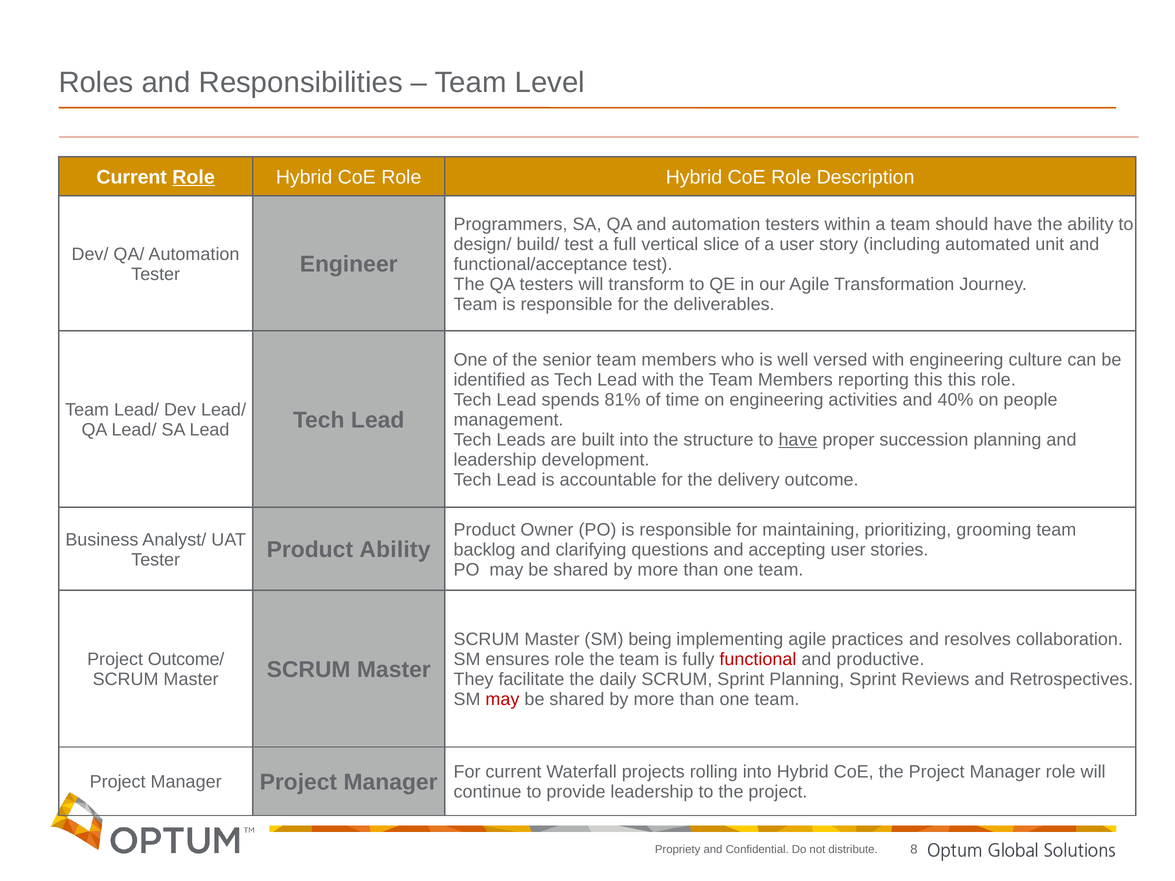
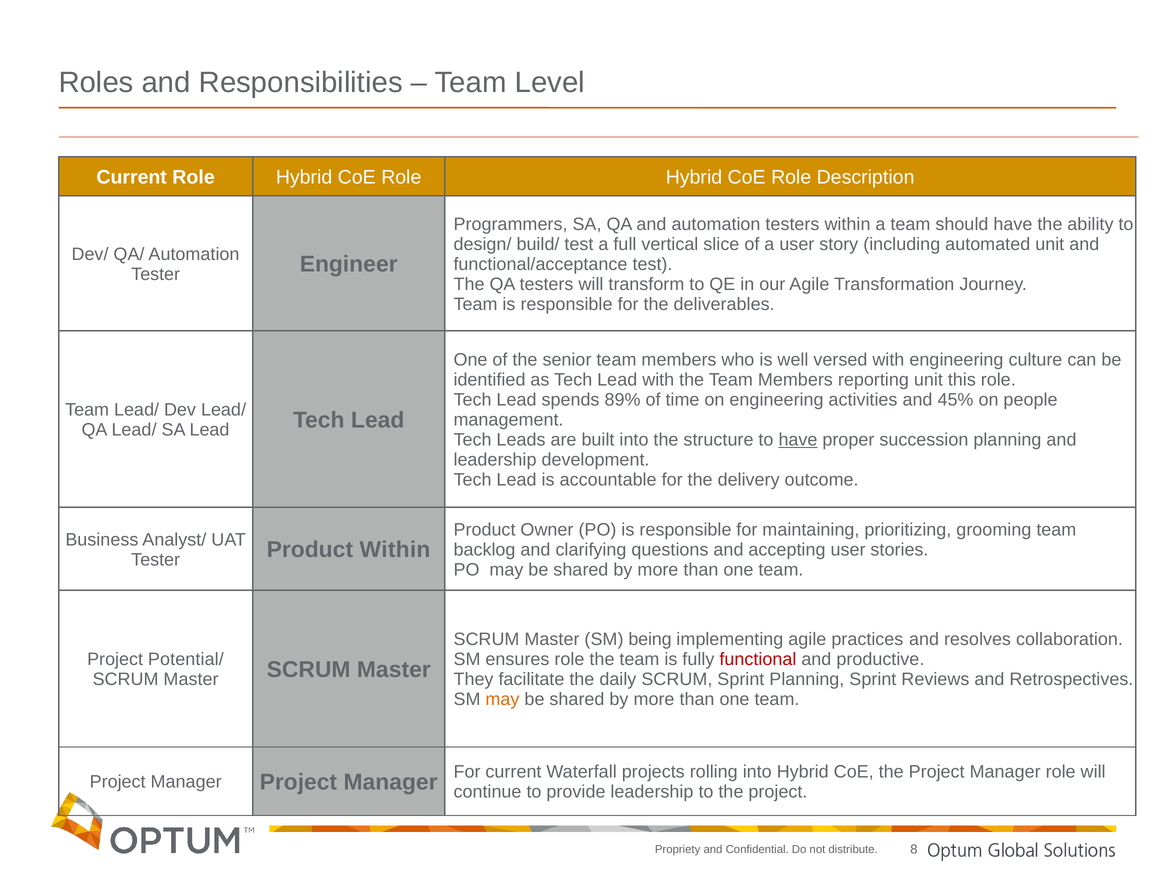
Role underline: present -> none (194, 177)
reporting this: this -> unit (928, 380)
81%: 81% -> 89% (623, 400)
40%: 40% -> 45% (955, 400)
Product Ability: Ability -> Within (395, 550)
Outcome/: Outcome/ -> Potential/ (186, 660)
may colour: red -> orange (502, 700)
